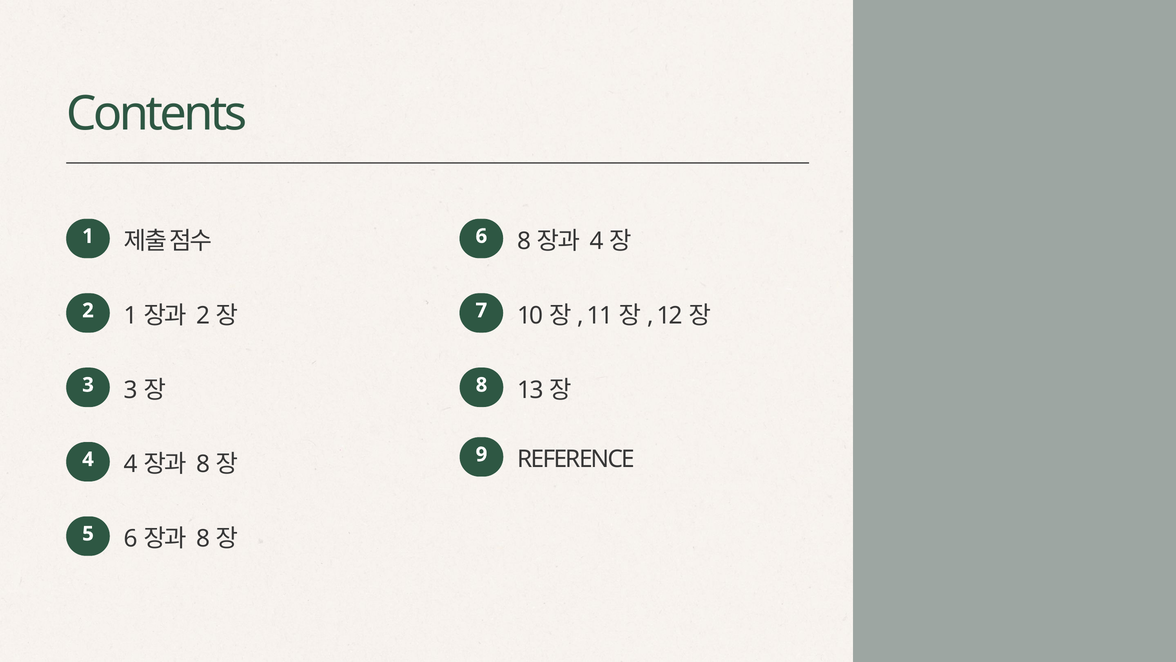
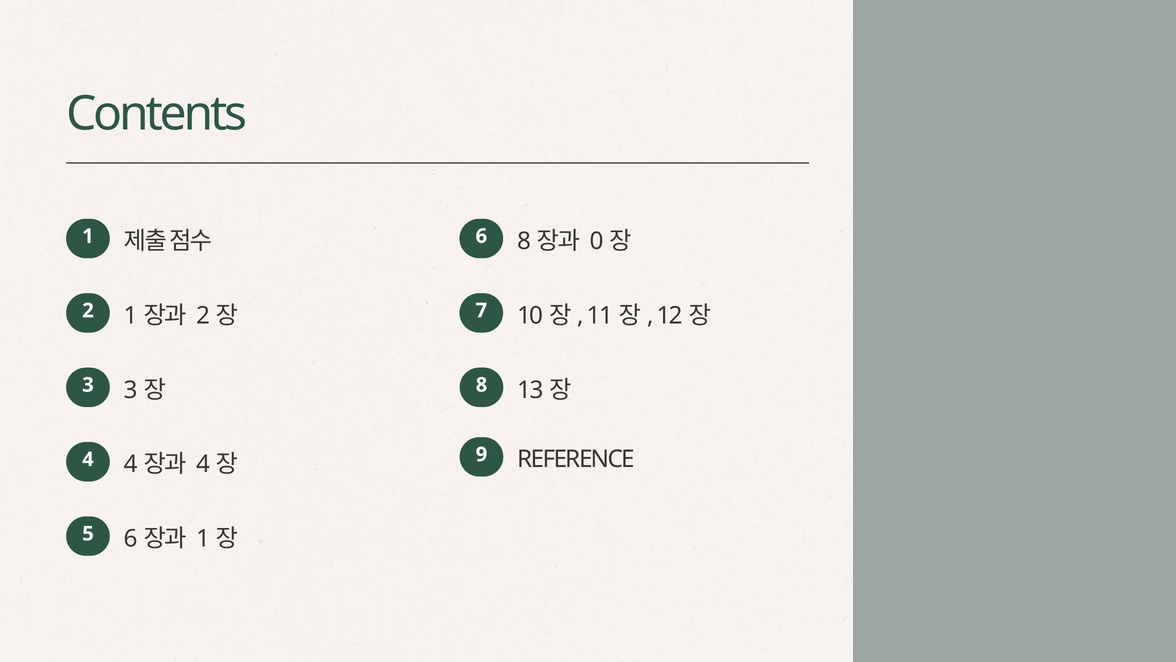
4: 4 -> 0 (597, 241)
8: 8 -> 4 (203, 464)
8: 8 -> 1 (203, 538)
